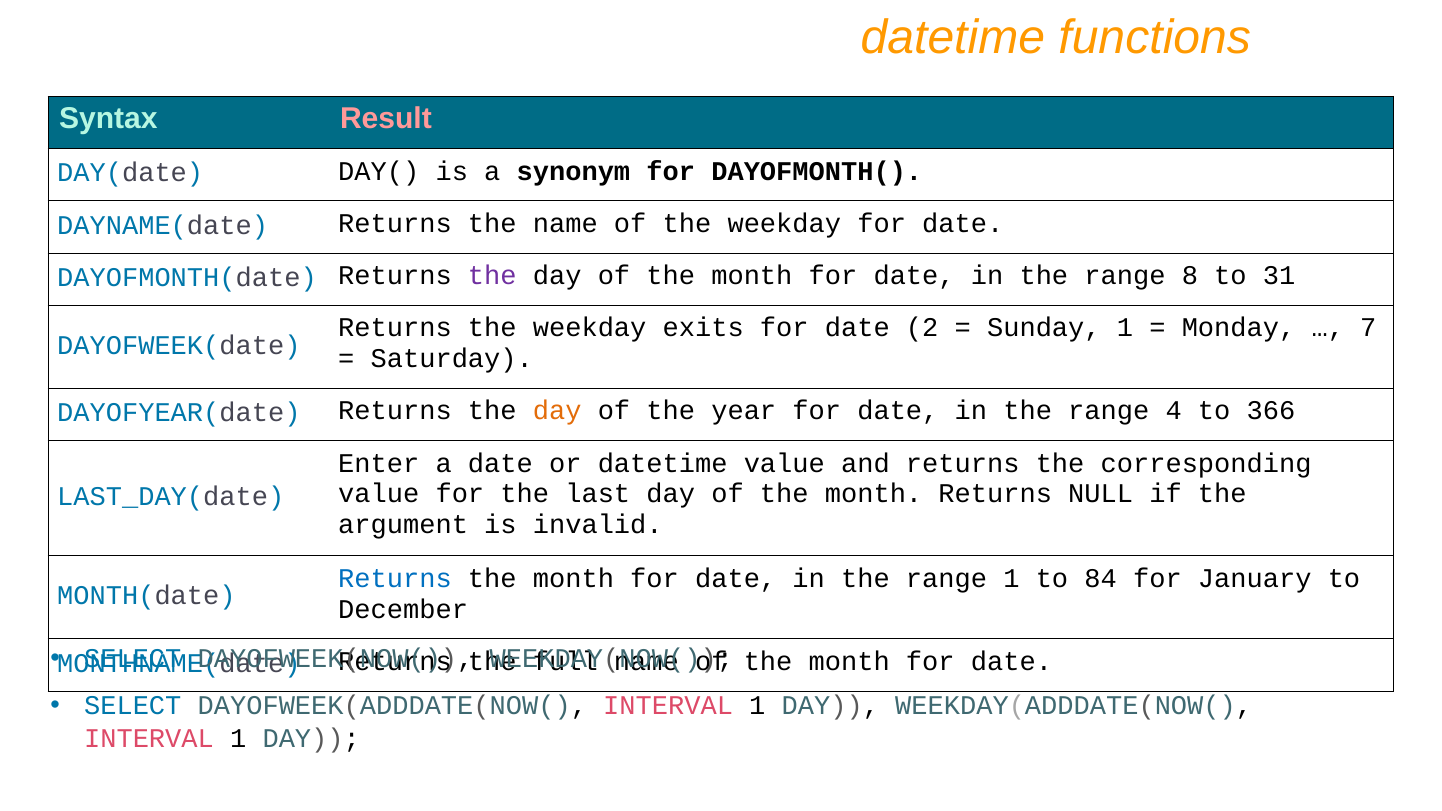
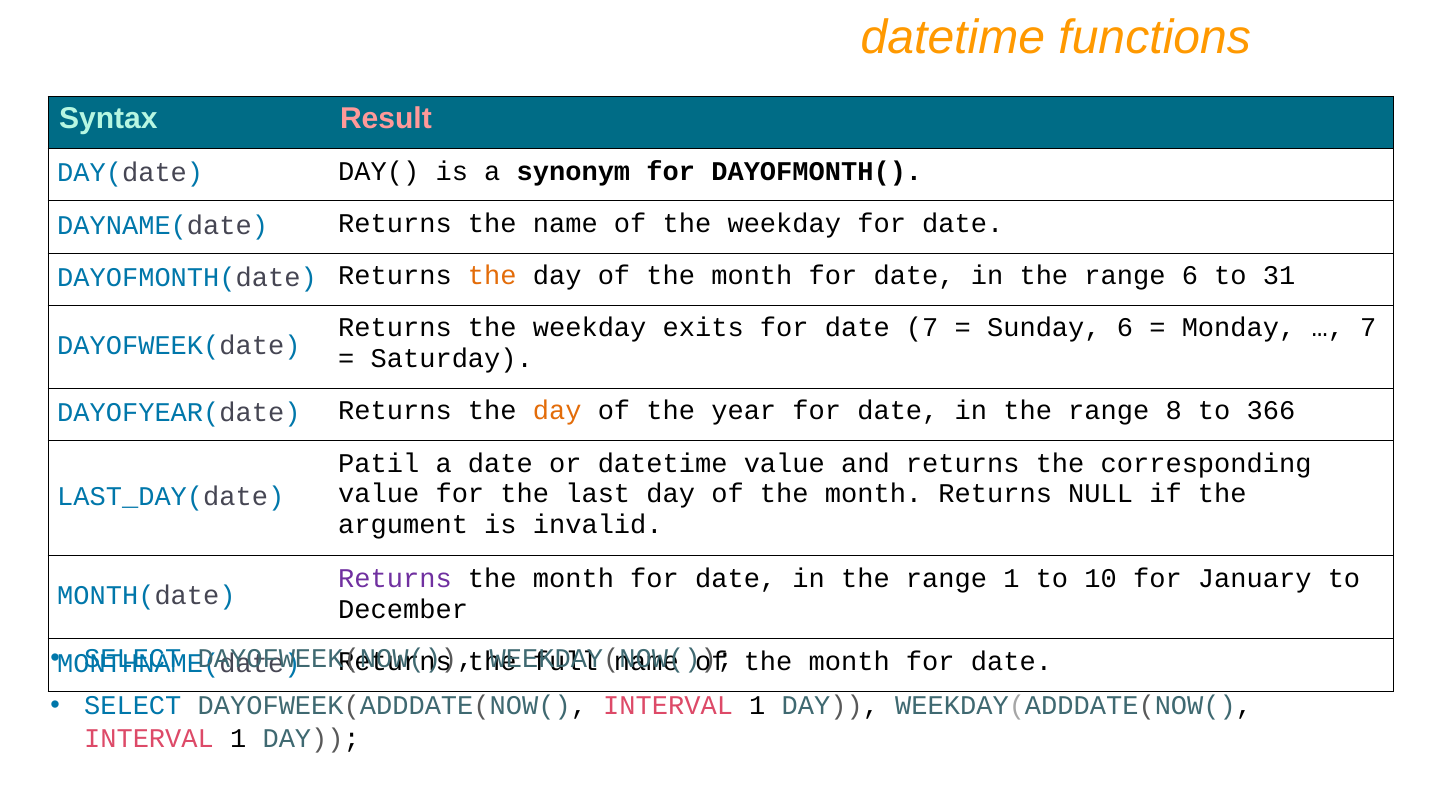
the colour: purple -> orange (492, 276)
range 8: 8 -> 6 (1190, 276)
date 2: 2 -> 7 (922, 328)
Sunday 1: 1 -> 6 (1125, 328)
4: 4 -> 8 (1174, 411)
Enter: Enter -> Patil (379, 463)
Returns colour: blue -> purple (395, 579)
84: 84 -> 10 (1101, 579)
